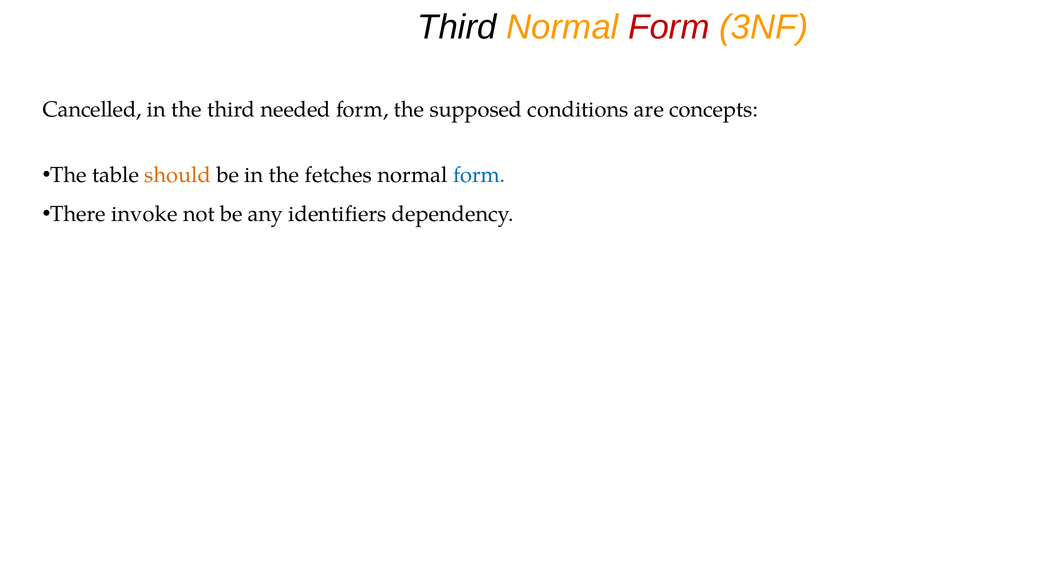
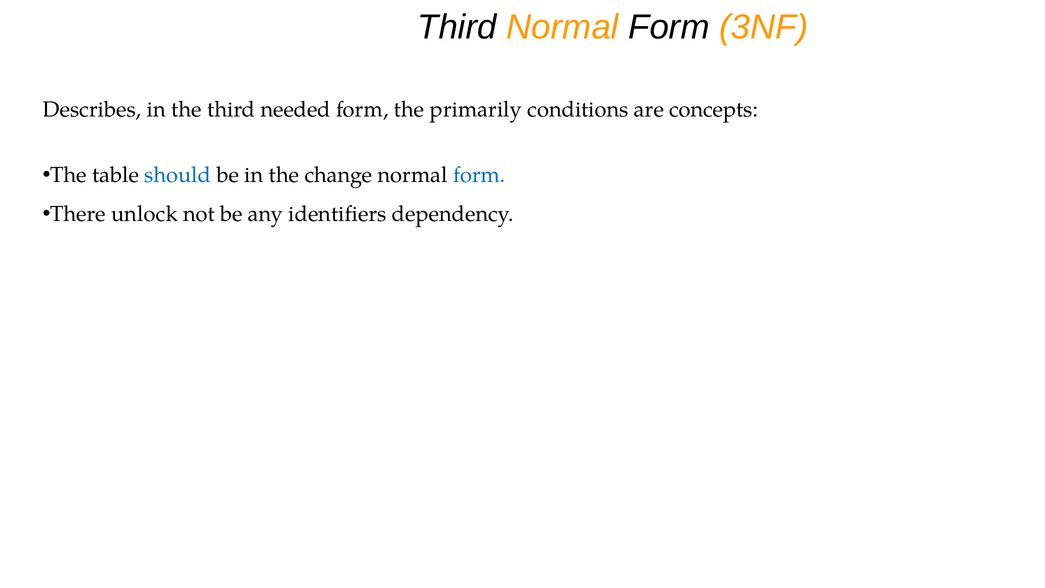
Form colour: red -> black (669, 27)
Cancelled: Cancelled -> Describes (92, 110)
supposed: supposed -> primarily (476, 110)
should colour: orange -> blue (178, 175)
fetches: fetches -> change (339, 175)
invoke: invoke -> unlock (144, 214)
